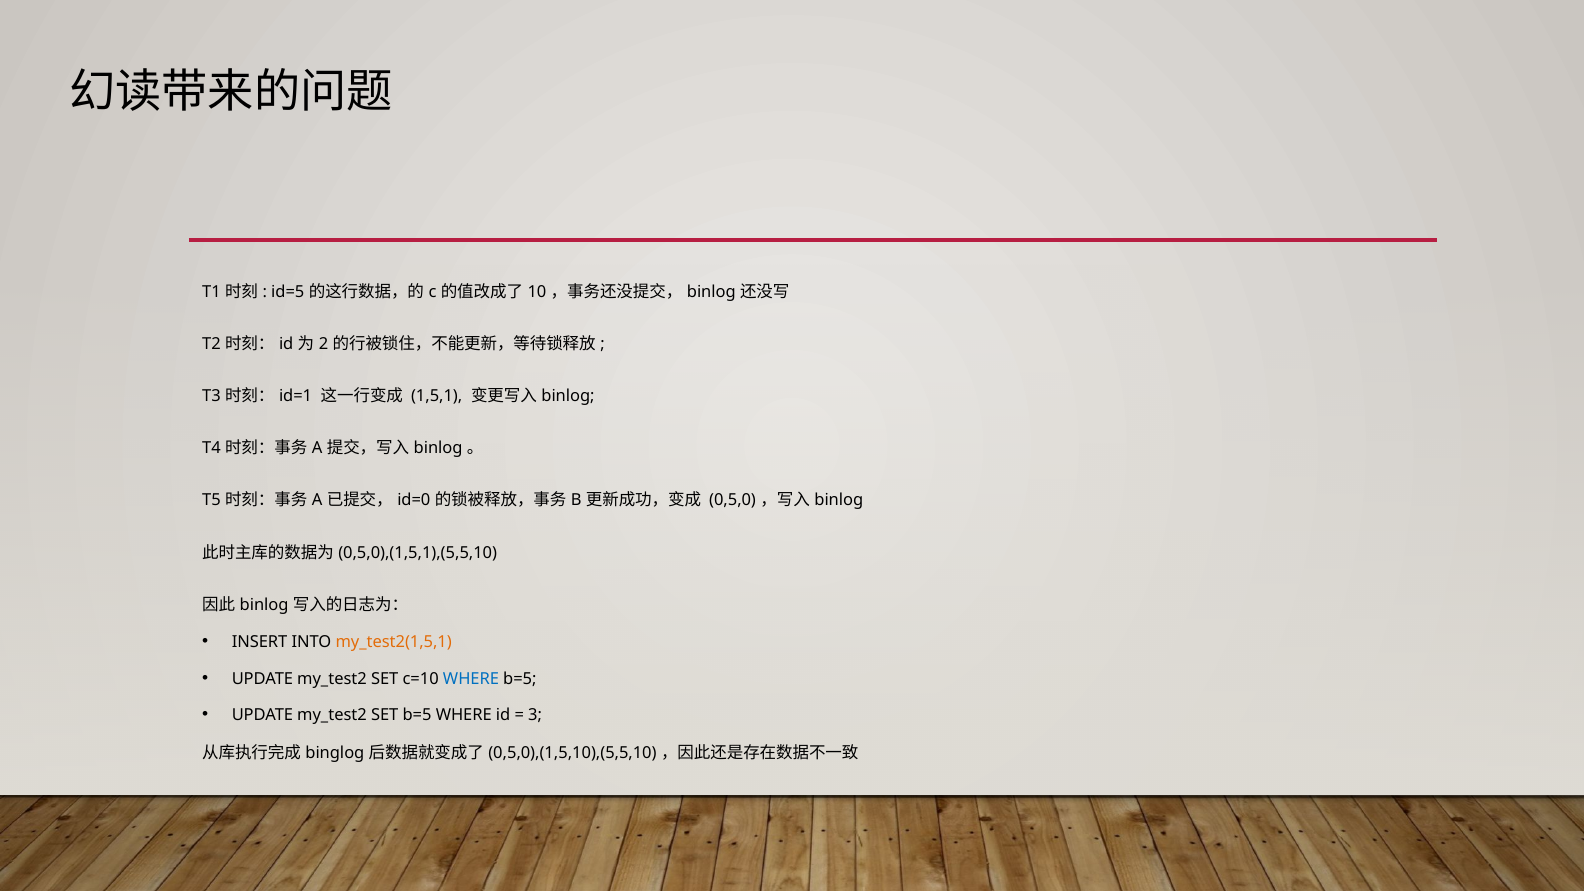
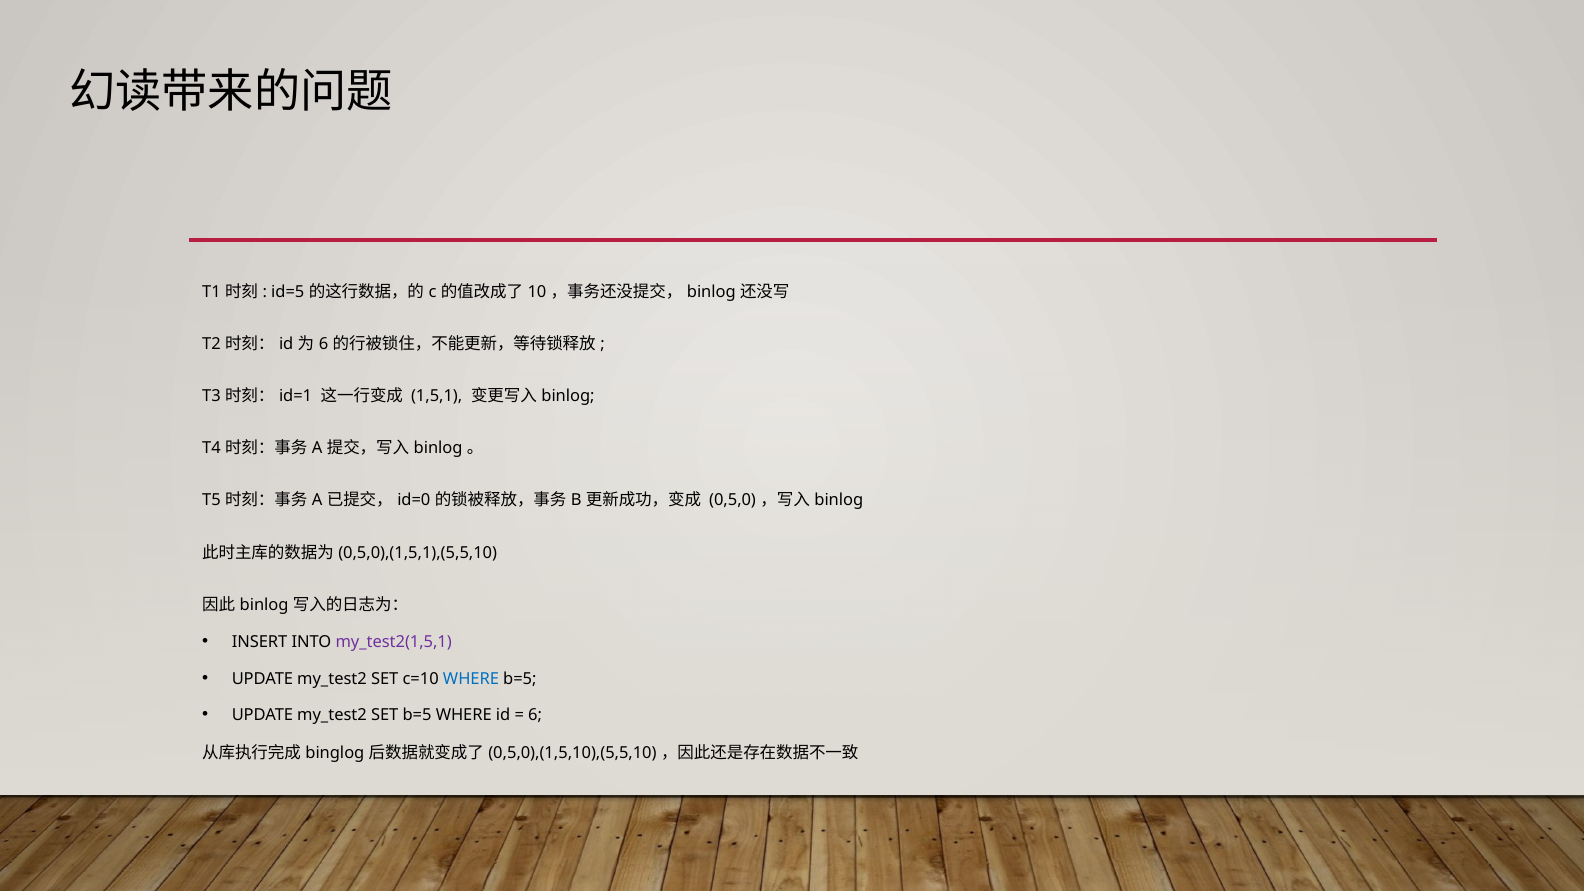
2: 2 -> 6 (324, 344)
my_test2(1,5,1 colour: orange -> purple (394, 642)
3: 3 -> 6 (535, 715)
